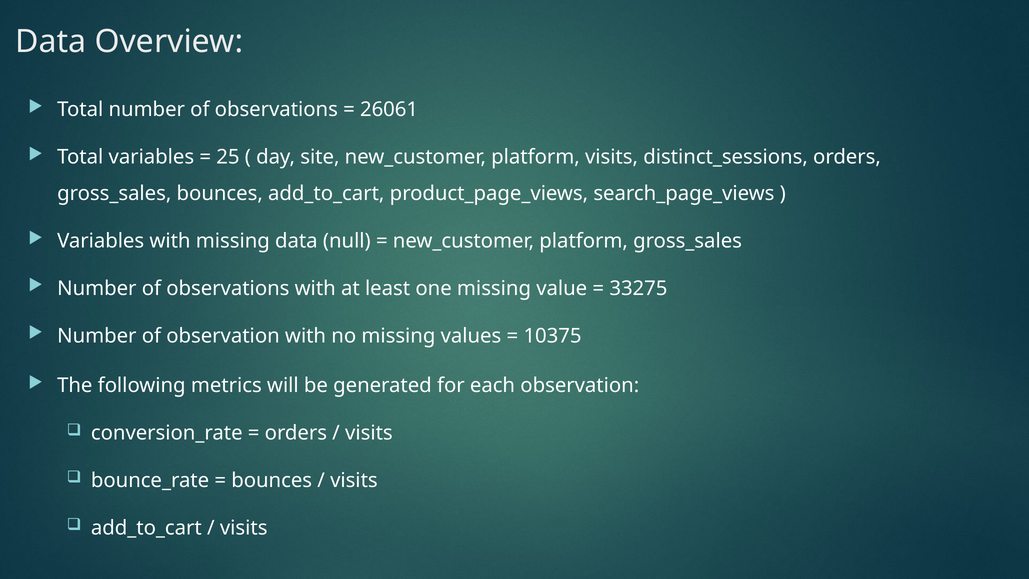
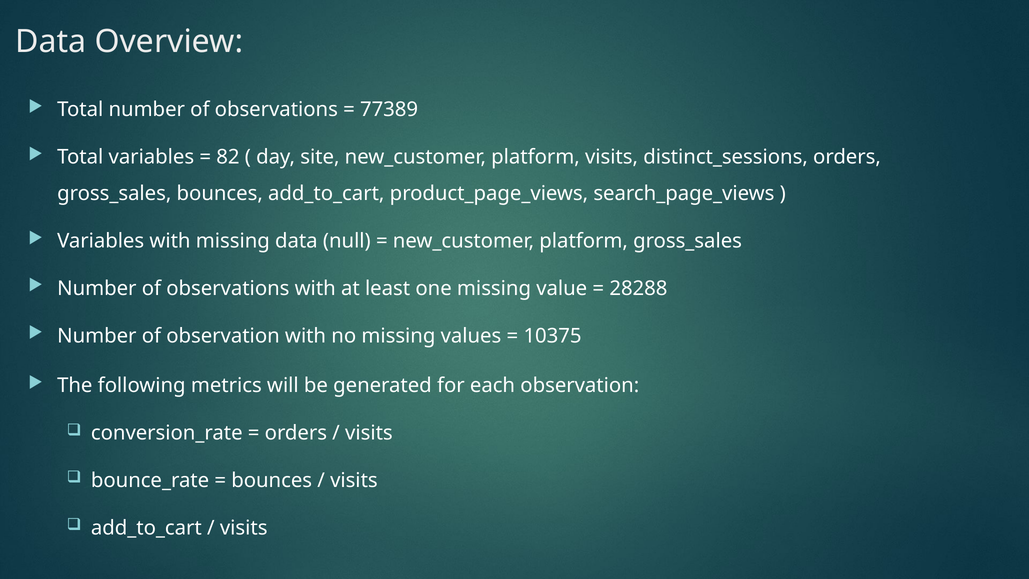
26061: 26061 -> 77389 (389, 110)
25: 25 -> 82 (228, 157)
33275: 33275 -> 28288 (638, 288)
